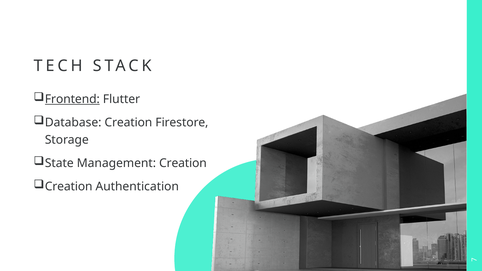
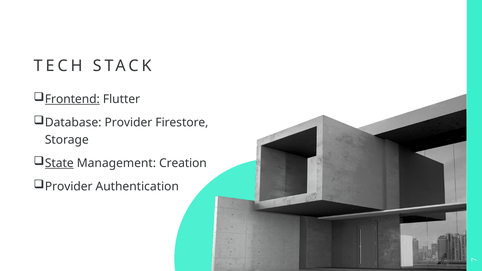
Database Creation: Creation -> Provider (128, 123)
State underline: none -> present (59, 163)
Creation: Creation -> Provider (69, 187)
